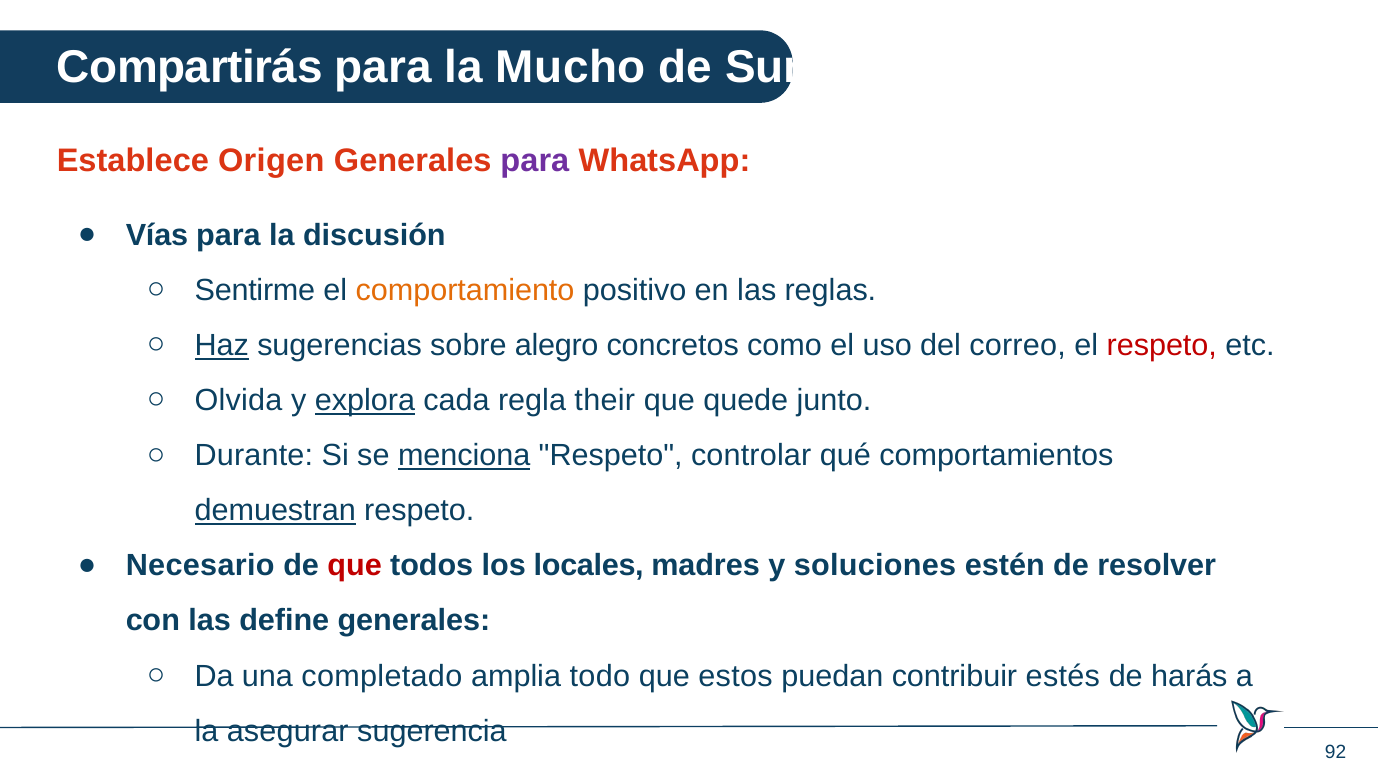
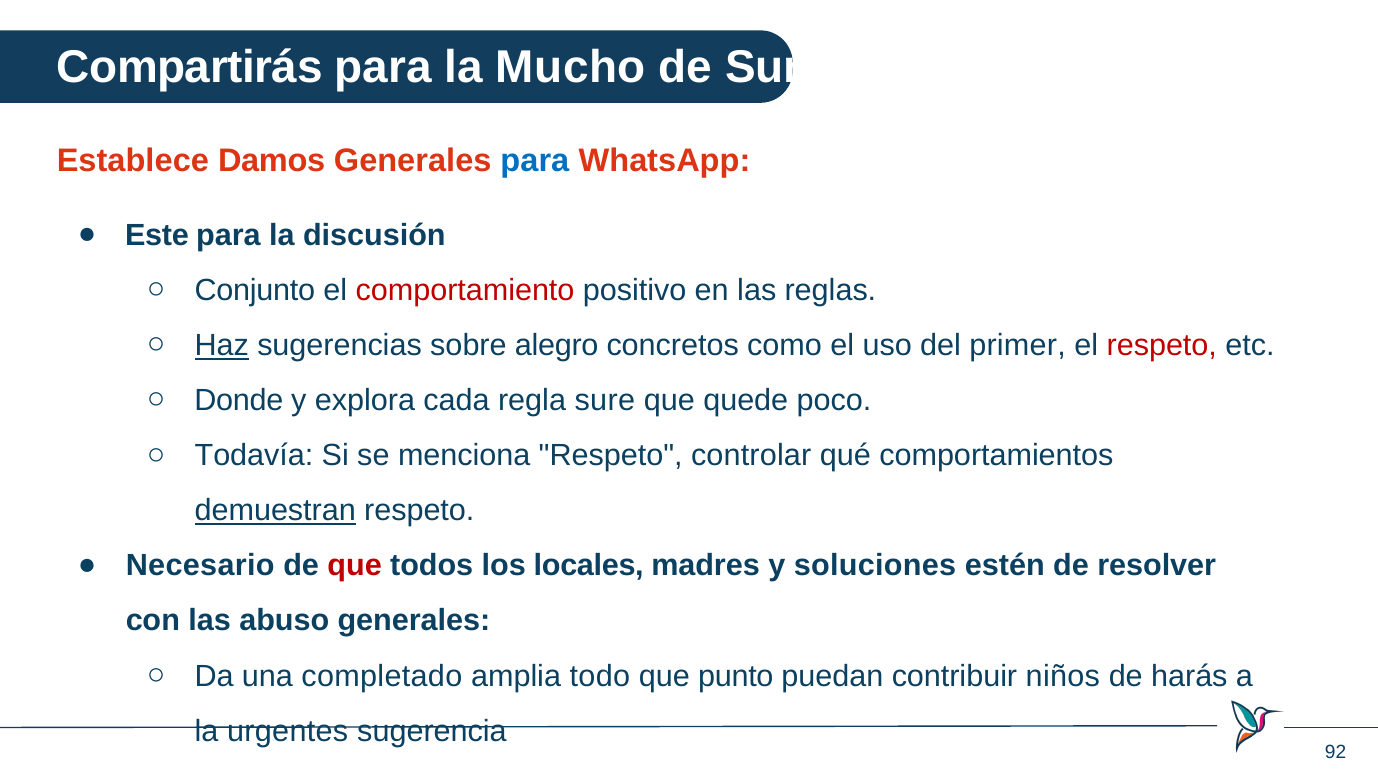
Origen: Origen -> Damos (272, 160)
para colour: purple -> blue (535, 160)
Vías: Vías -> Este (157, 236)
Sentirme: Sentirme -> Conjunto (255, 291)
comportamiento colour: orange -> red (465, 291)
correo: correo -> primer (1018, 346)
Olvida: Olvida -> Donde (239, 401)
explora underline: present -> none (365, 401)
regla their: their -> sure (605, 401)
junto: junto -> poco (834, 401)
Durante: Durante -> Todavía (254, 456)
menciona underline: present -> none (464, 456)
define: define -> abuso (284, 621)
estos: estos -> punto (736, 676)
estés: estés -> niños (1063, 676)
asegurar: asegurar -> urgentes (288, 731)
